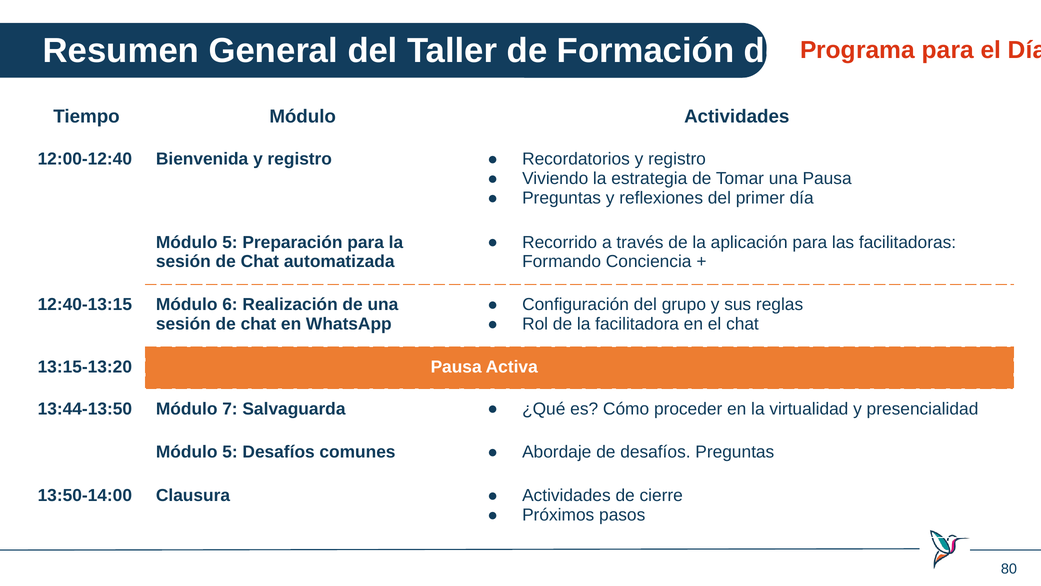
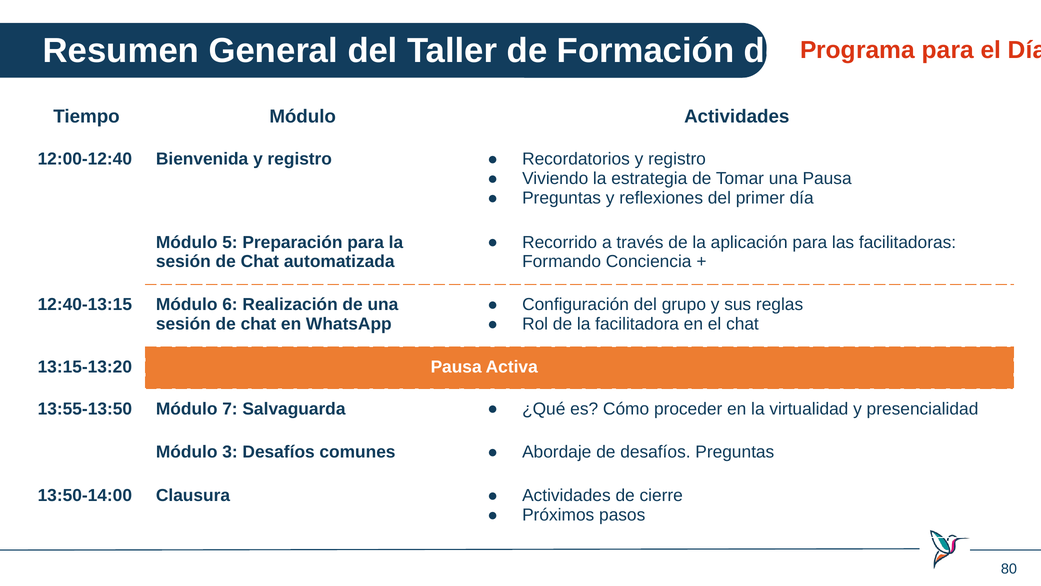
13:44-13:50: 13:44-13:50 -> 13:55-13:50 (85, 409)
5: 5 -> 3 (230, 452)
